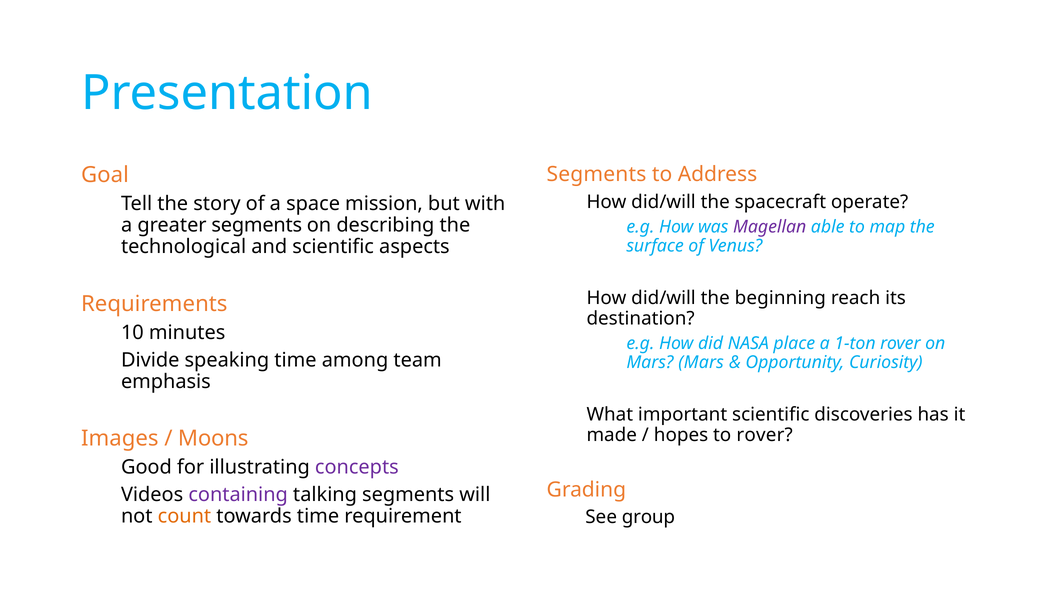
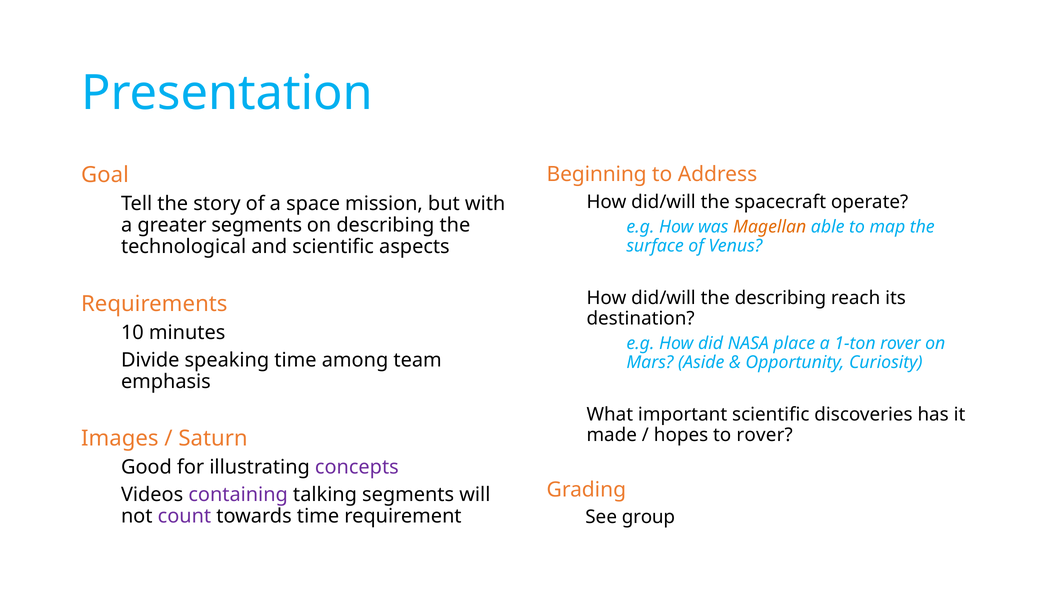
Segments: Segments -> Beginning (597, 175)
Magellan colour: purple -> orange (770, 227)
the beginning: beginning -> describing (780, 298)
Mars Mars: Mars -> Aside (701, 363)
Moons: Moons -> Saturn (213, 439)
count colour: orange -> purple (184, 517)
